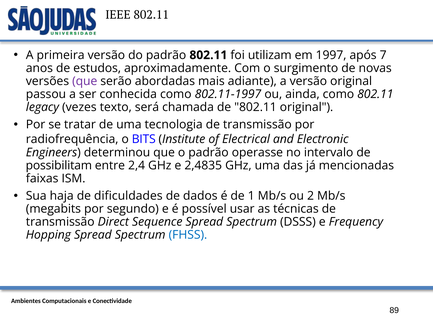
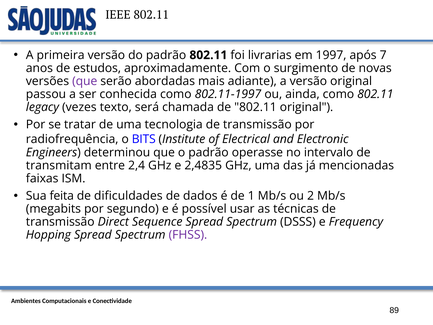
utilizam: utilizam -> livrarias (270, 55)
possibilitam: possibilitam -> transmitam (59, 165)
haja: haja -> feita (62, 196)
FHSS colour: blue -> purple (188, 235)
